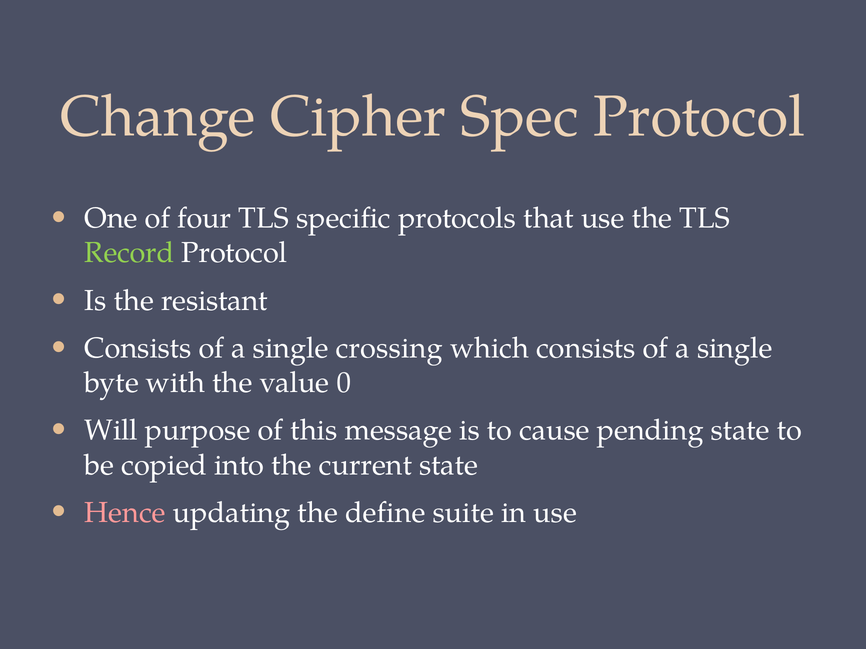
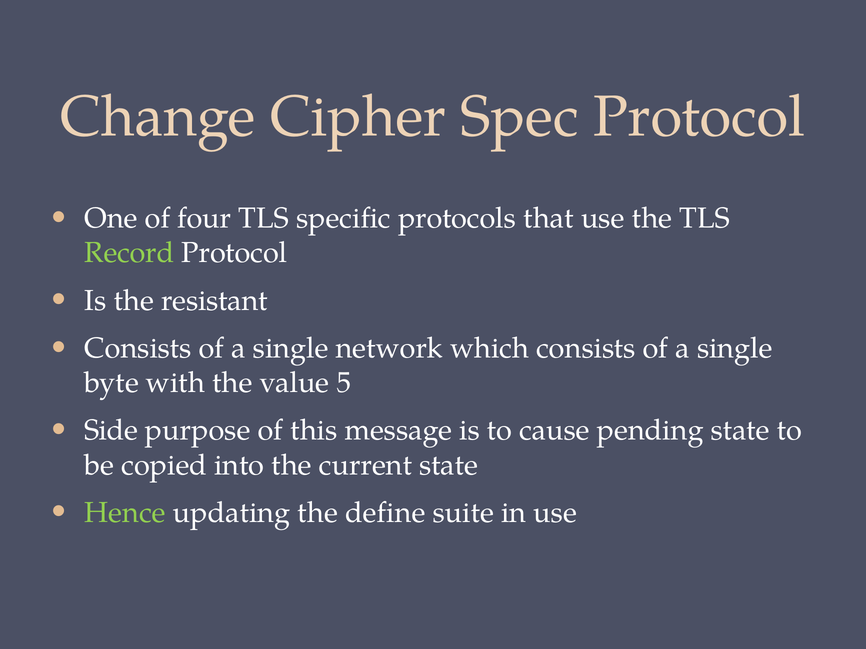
crossing: crossing -> network (389, 348)
0: 0 -> 5 (344, 383)
Will: Will -> Side (111, 431)
Hence colour: pink -> light green (125, 513)
